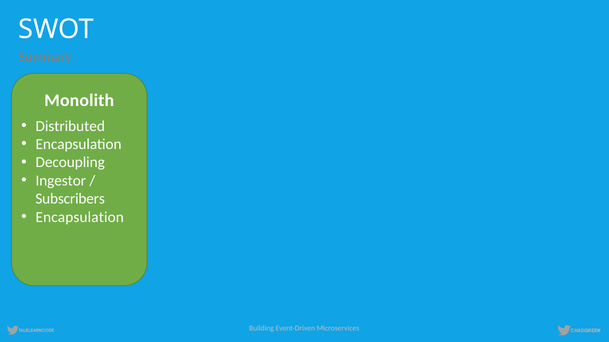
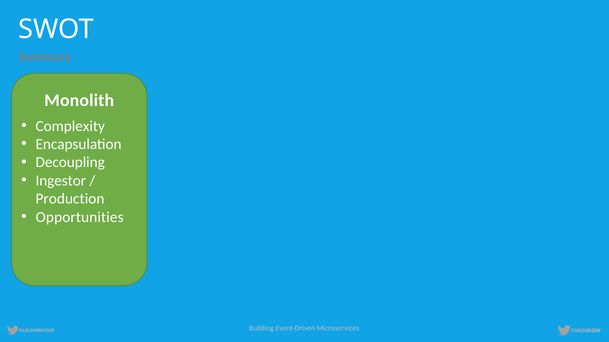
Distributed: Distributed -> Complexity (70, 126)
Subscribers: Subscribers -> Production (70, 199)
Encapsulation: Encapsulation -> Opportunities (80, 218)
